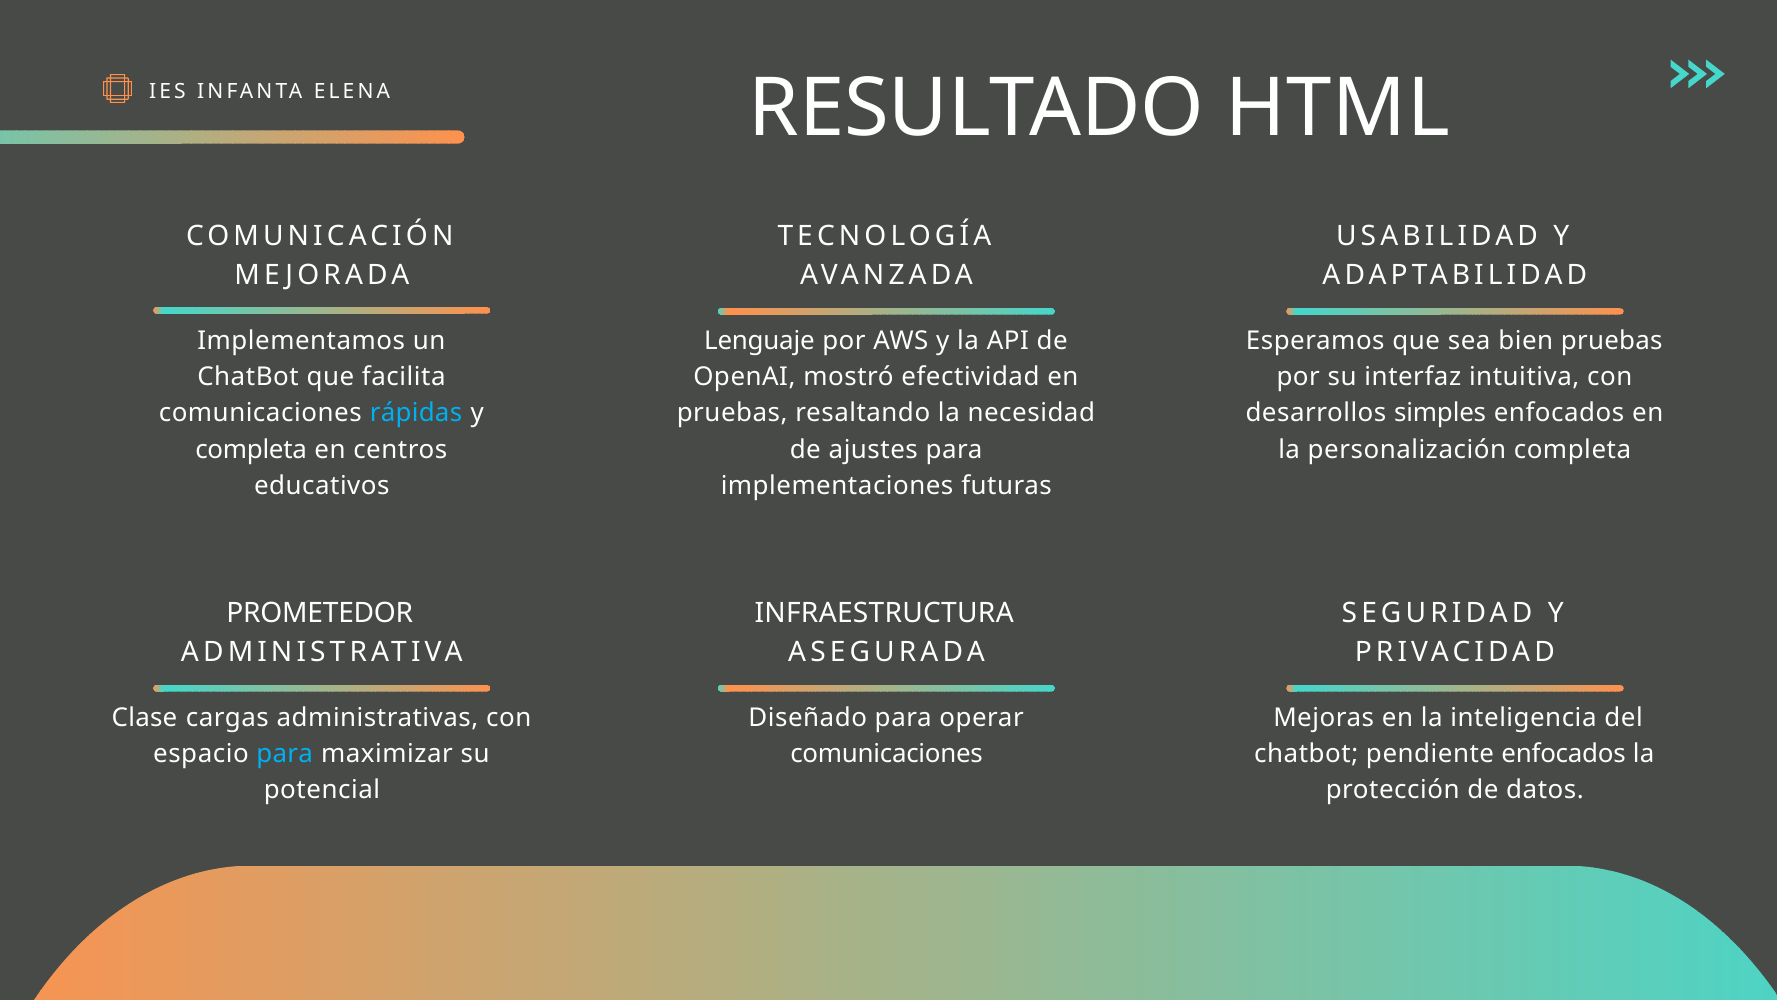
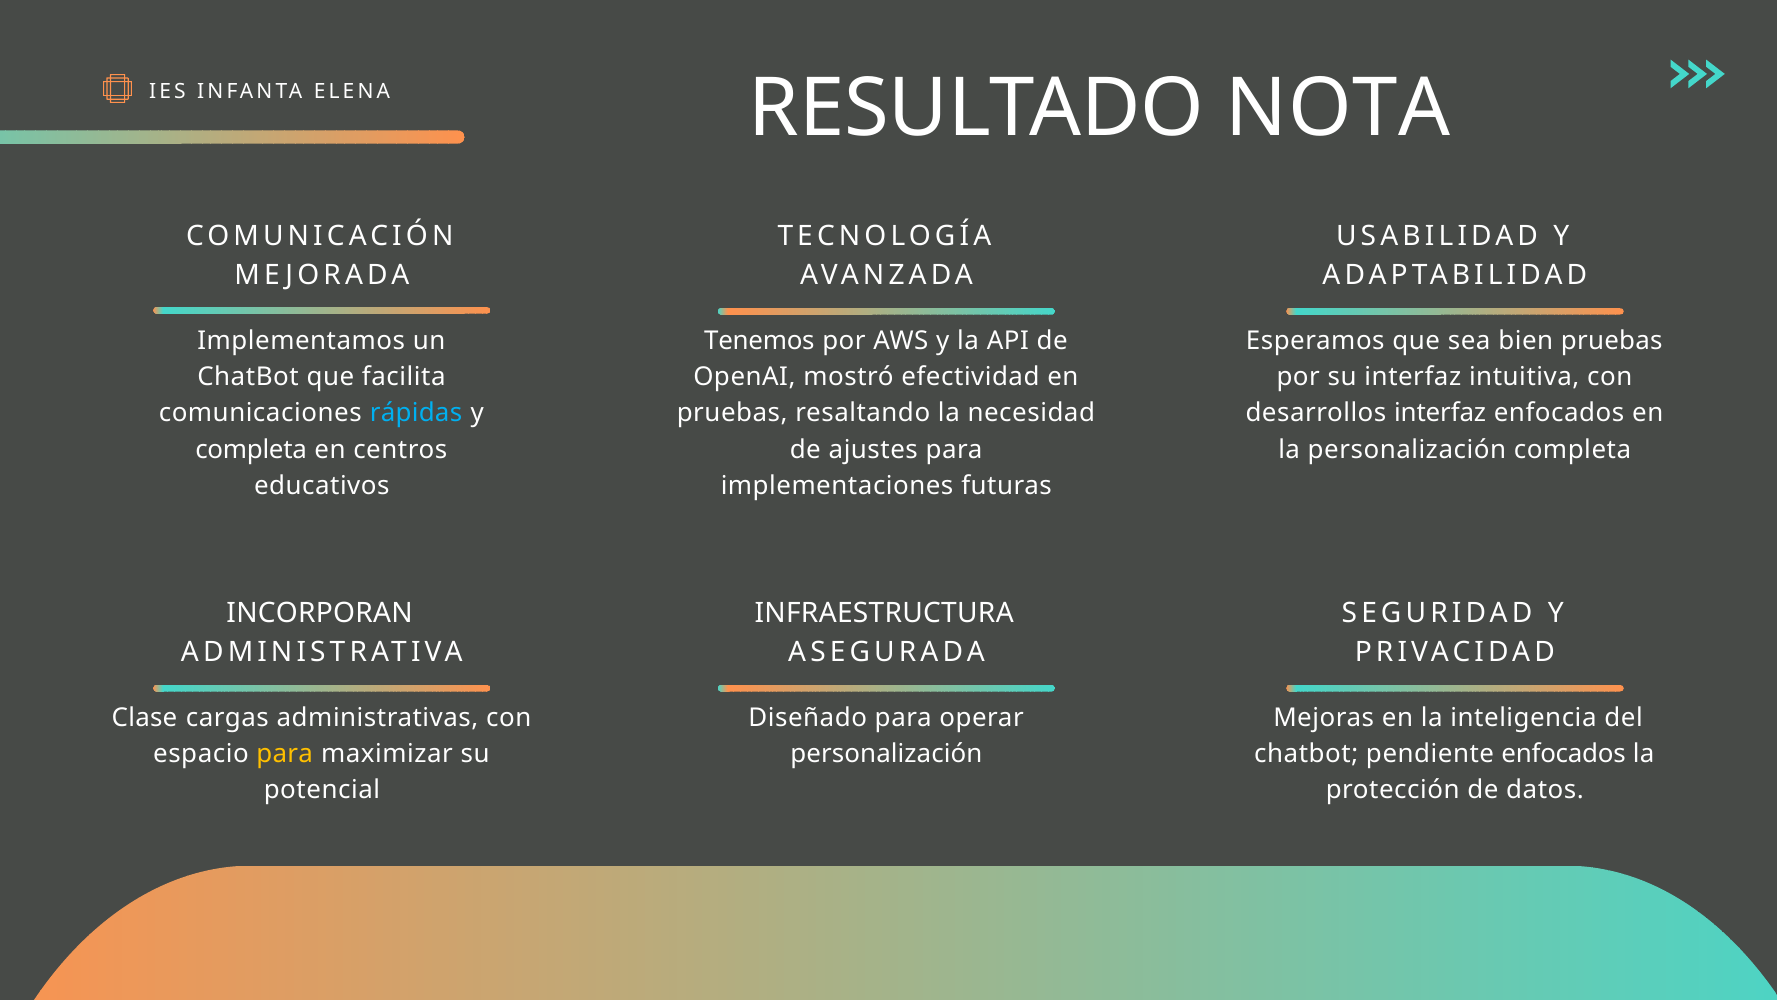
HTML: HTML -> NOTA (1338, 108)
Lenguaje: Lenguaje -> Tenemos (759, 341)
desarrollos simples: simples -> interfaz (1440, 413)
PROMETEDOR: PROMETEDOR -> INCORPORAN (320, 613)
para colour: light blue -> yellow (285, 754)
comunicaciones: comunicaciones -> personalización (886, 754)
